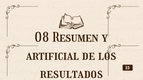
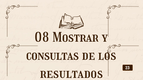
Resumen: Resumen -> Mostrar (75, 38)
artificial: artificial -> consultas (53, 56)
